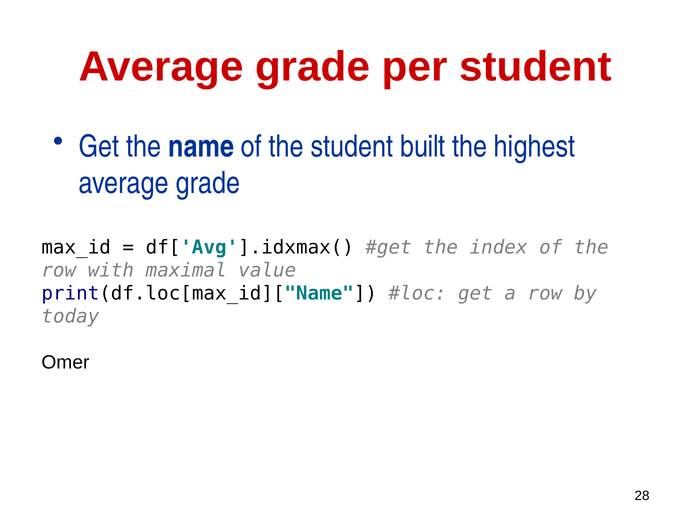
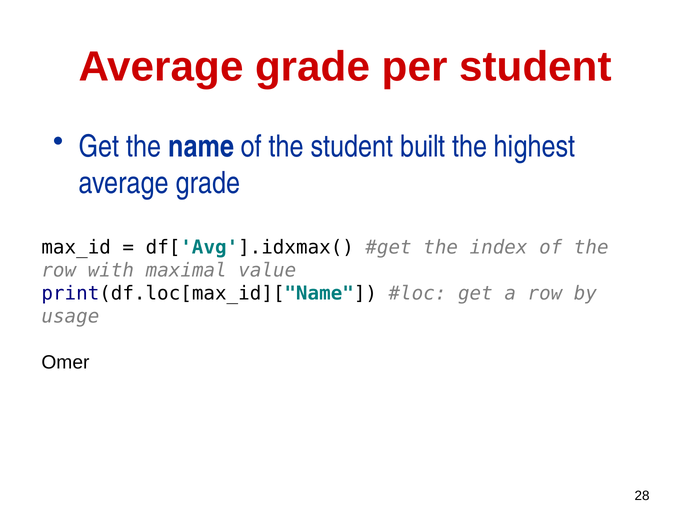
today: today -> usage (70, 316)
